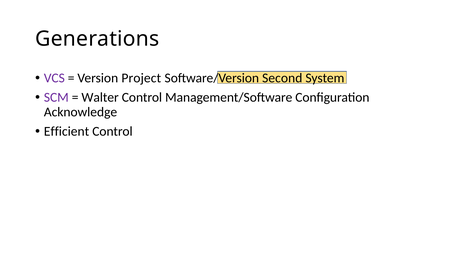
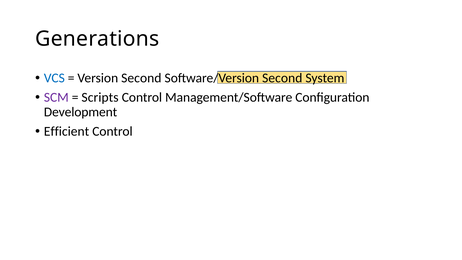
VCS colour: purple -> blue (54, 78)
Version Project: Project -> Second (141, 78)
Walter: Walter -> Scripts (100, 97)
Acknowledge: Acknowledge -> Development (81, 112)
